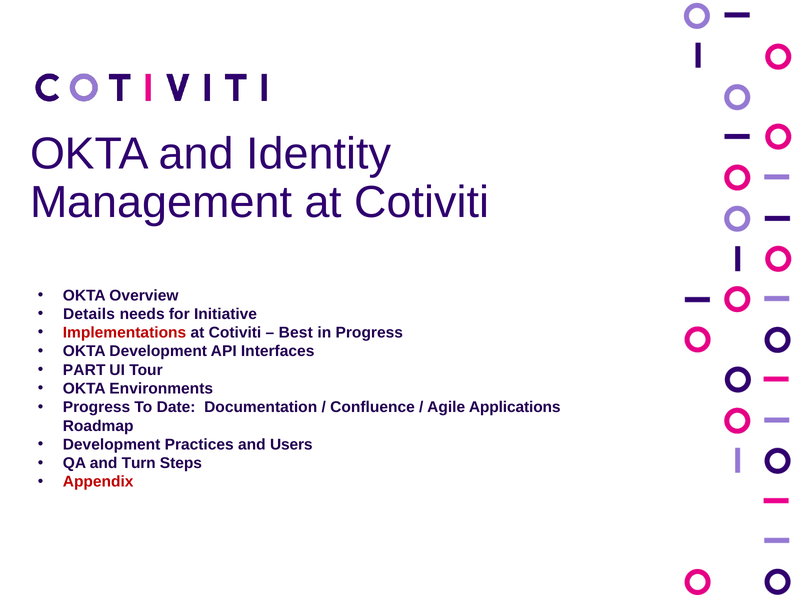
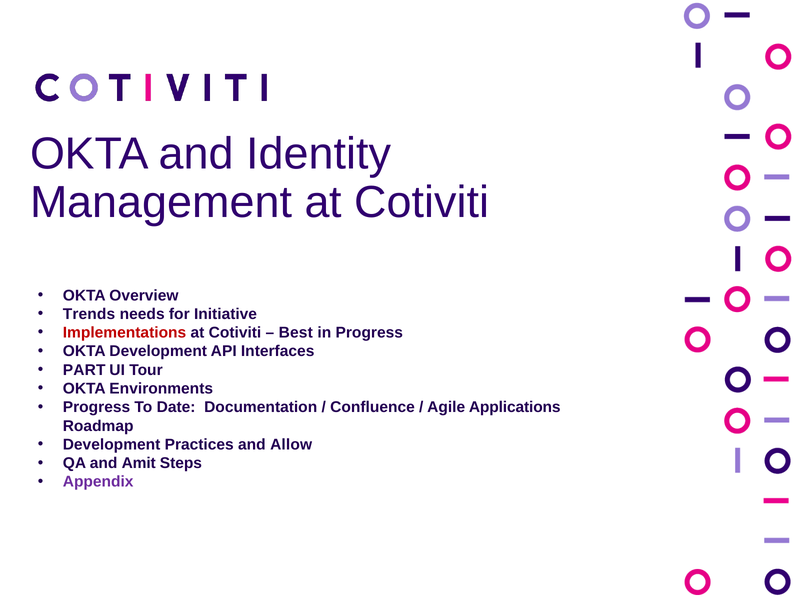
Details: Details -> Trends (89, 314)
Users: Users -> Allow (291, 444)
Turn: Turn -> Amit (139, 463)
Appendix colour: red -> purple (98, 481)
